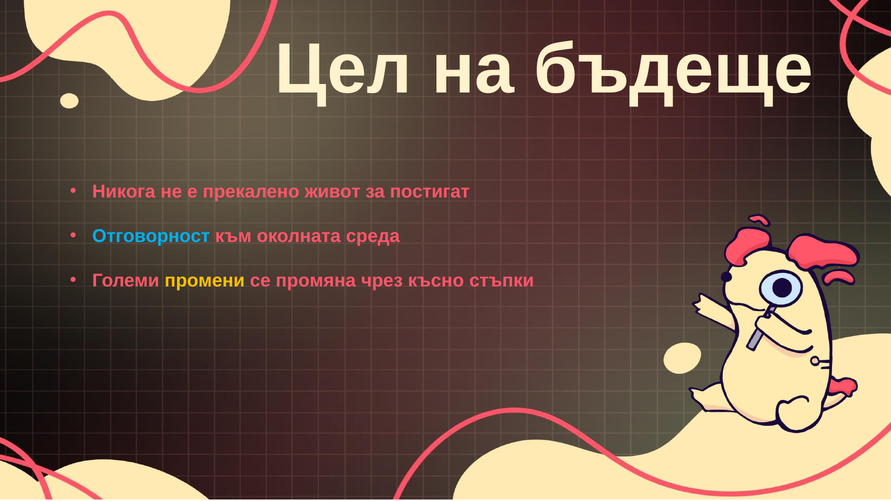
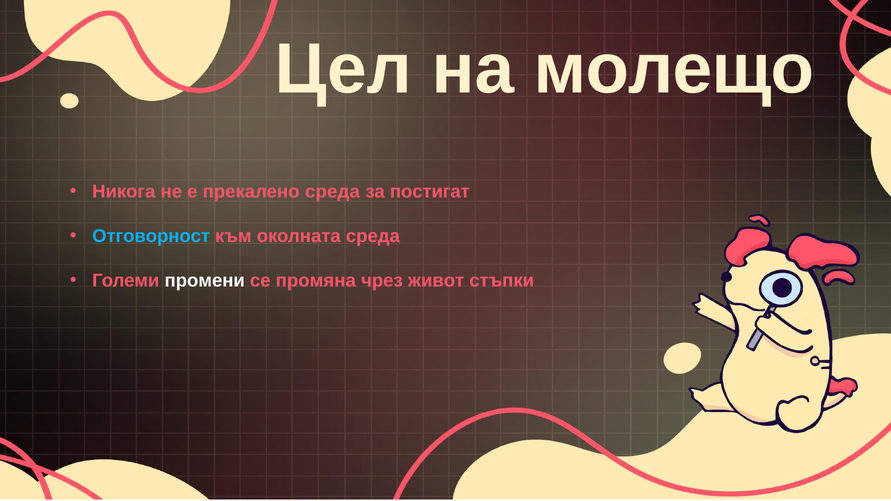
бъдеще: бъдеще -> молещо (674, 69)
прекалено живот: живот -> среда (332, 192)
промени colour: yellow -> white (205, 281)
късно: късно -> живот (436, 281)
